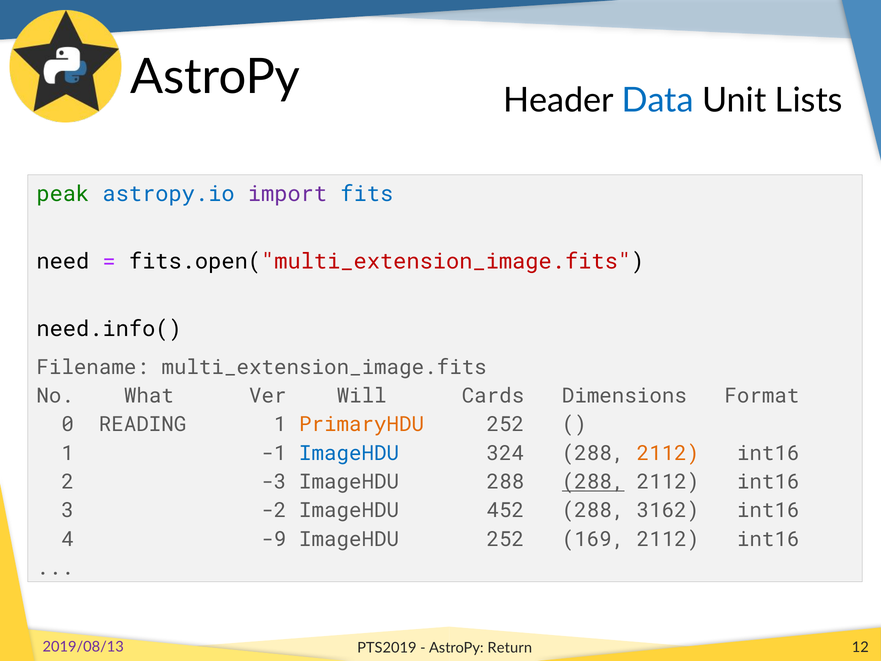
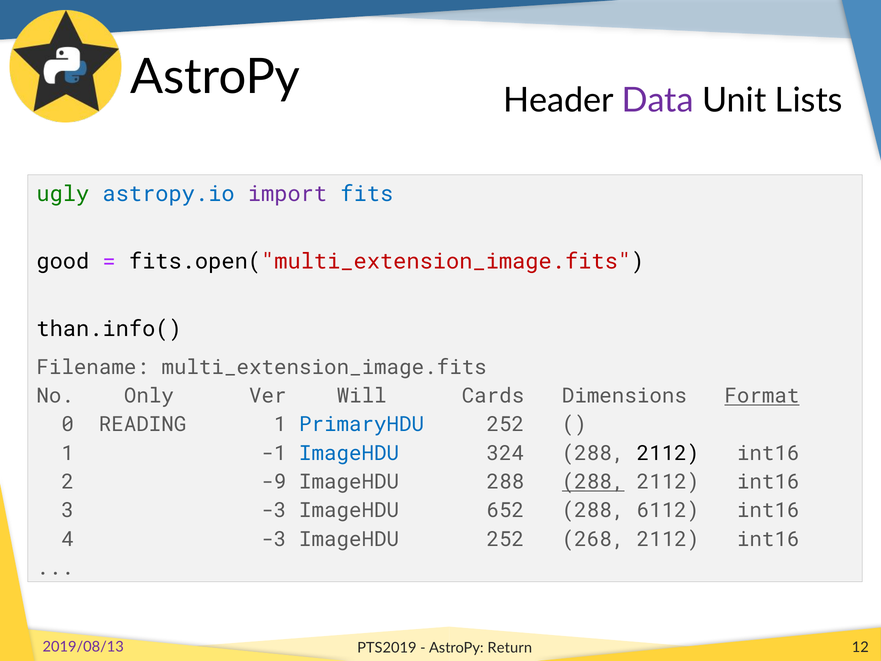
Data colour: blue -> purple (658, 101)
peak: peak -> ugly (63, 194)
need: need -> good (63, 261)
need.info(: need.info( -> than.info( (109, 329)
What: What -> Only (149, 396)
Format underline: none -> present (762, 396)
PrimaryHDU colour: orange -> blue (362, 424)
2112 colour: orange -> black (668, 453)
-3: -3 -> -9 (274, 482)
3 -2: -2 -> -3 (274, 510)
452: 452 -> 652 (505, 510)
3162: 3162 -> 6112 (668, 510)
4 -9: -9 -> -3 (274, 539)
169: 169 -> 268 (593, 539)
